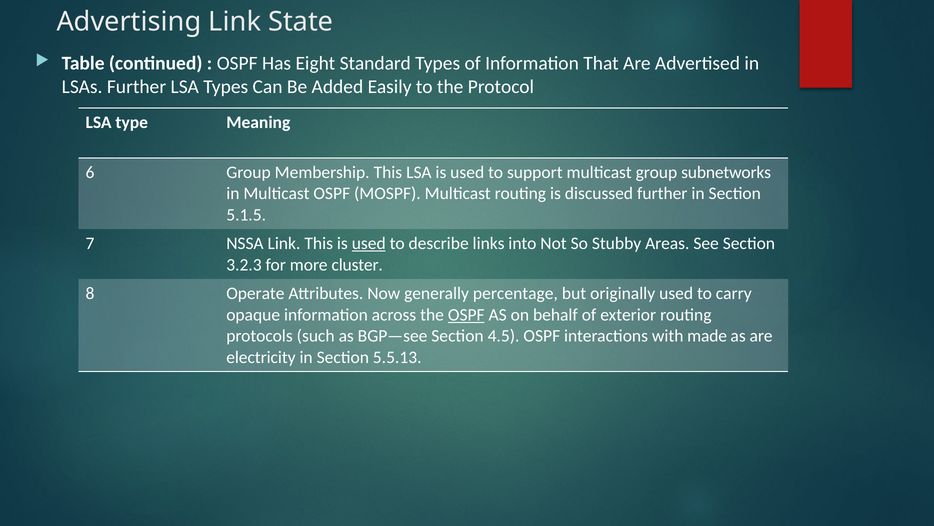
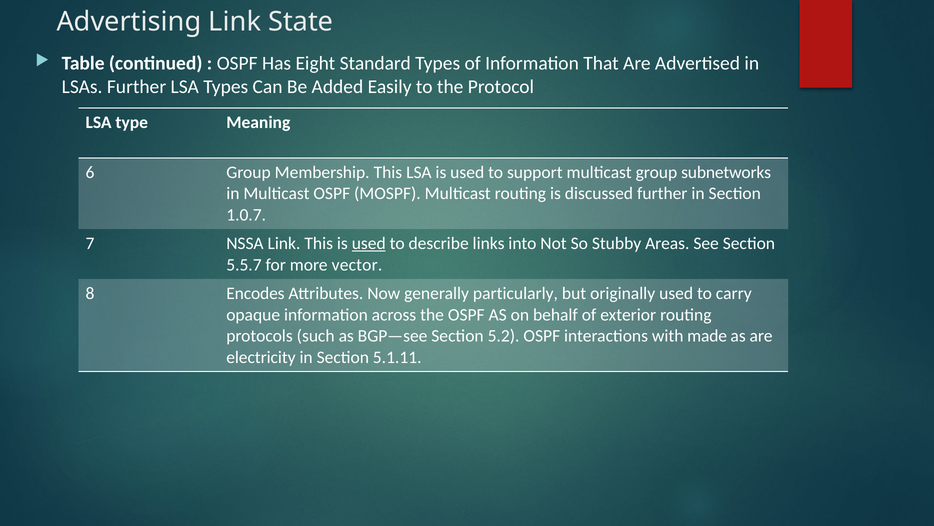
5.1.5: 5.1.5 -> 1.0.7 (246, 215)
3.2.3: 3.2.3 -> 5.5.7 (244, 265)
cluster: cluster -> vector (357, 265)
Operate: Operate -> Encodes (255, 293)
percentage: percentage -> particularly (515, 293)
OSPF underline: present -> none (466, 314)
4.5: 4.5 -> 5.2 (504, 336)
5.5.13: 5.5.13 -> 5.1.11 (397, 357)
